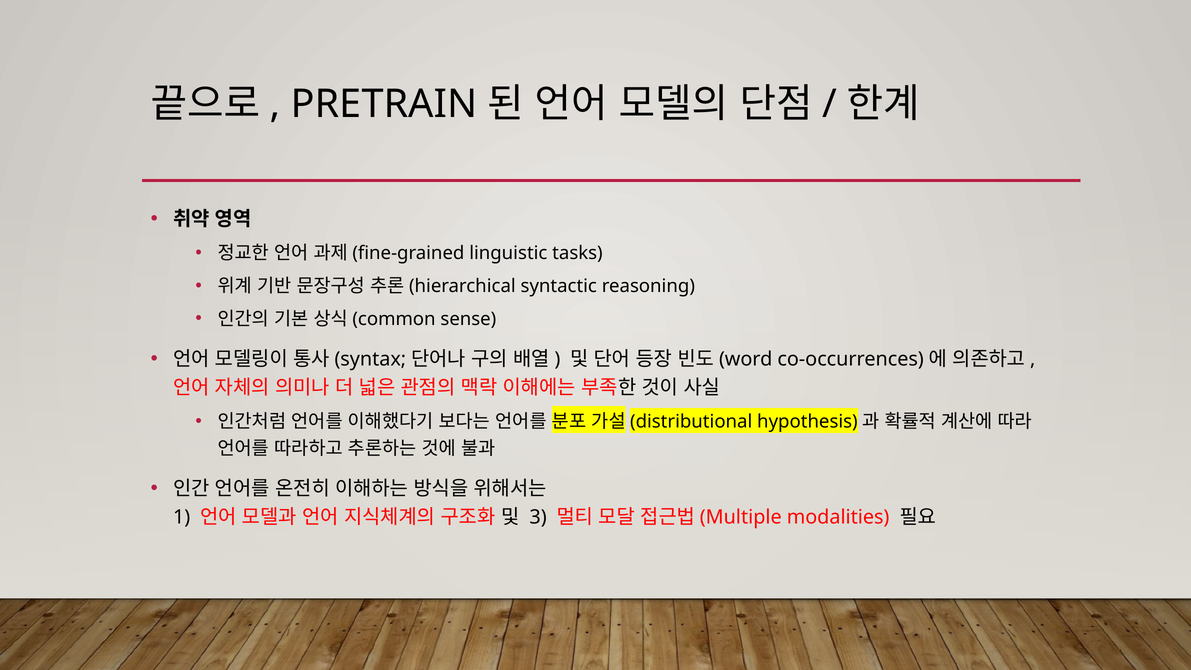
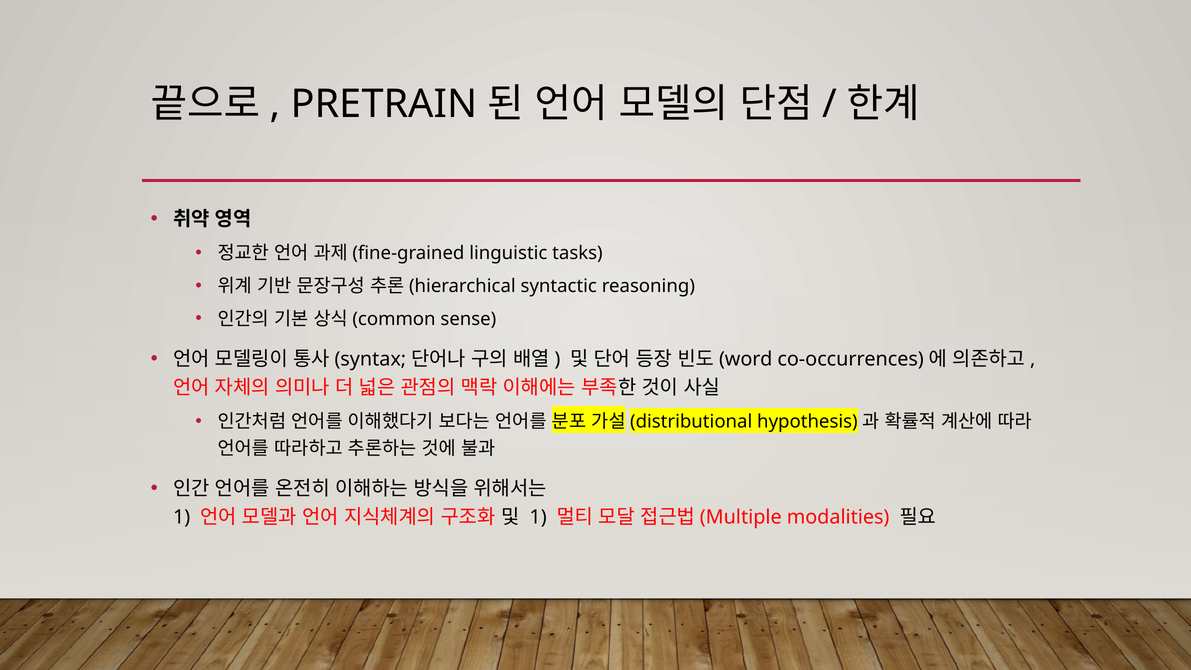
3: 3 -> 1 (538, 517)
